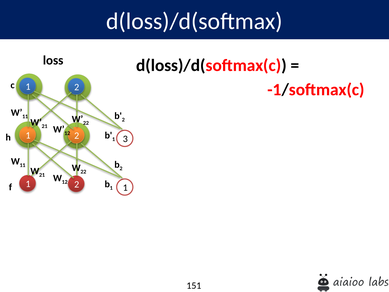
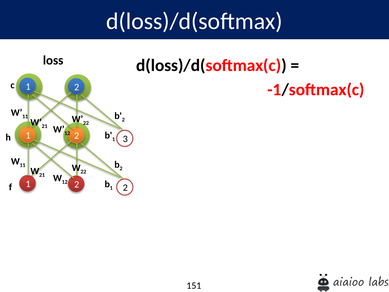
1: 1 -> 2 (125, 188)
